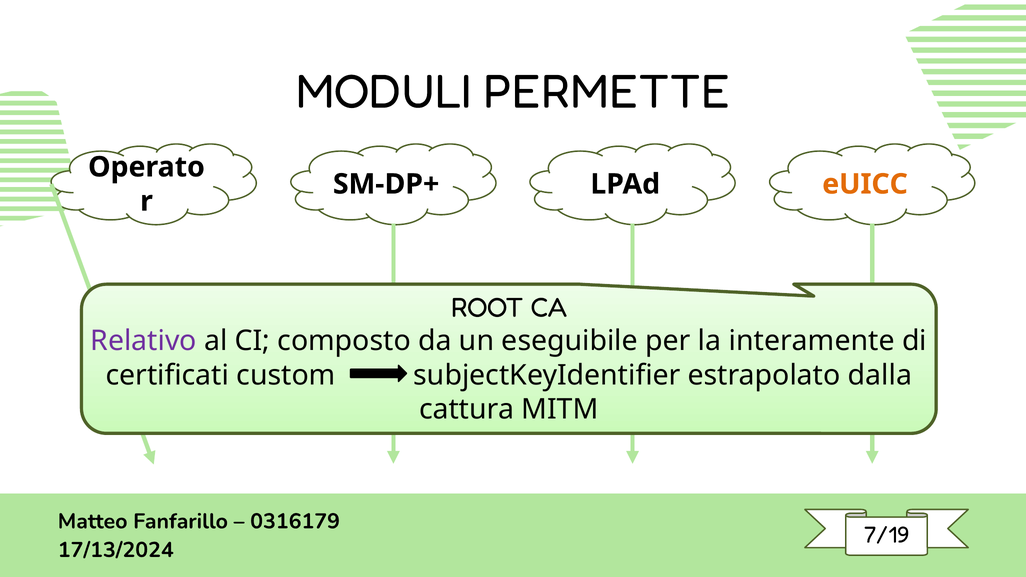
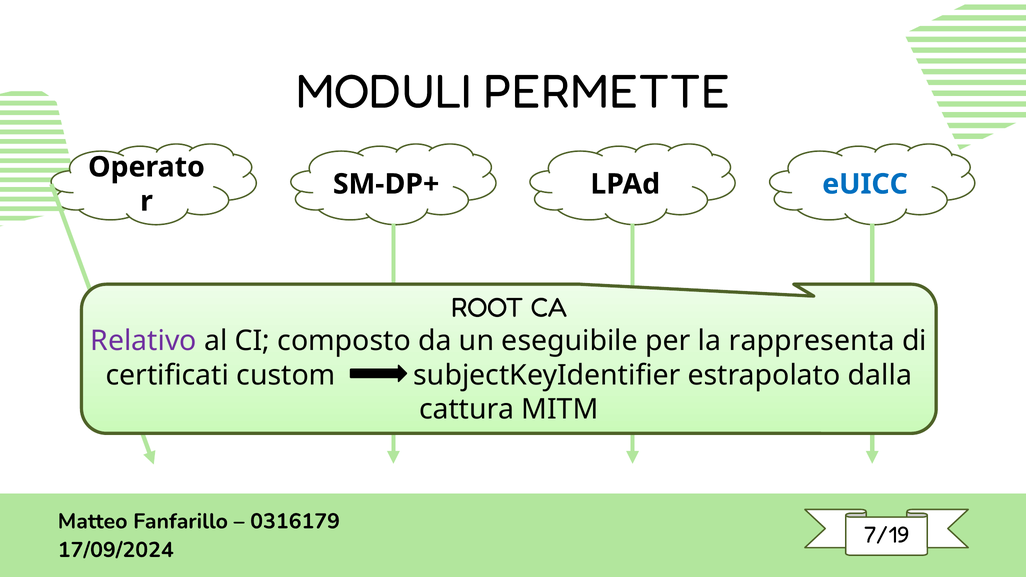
eUICC colour: orange -> blue (865, 184)
interamente: interamente -> rappresenta (812, 341)
17/13/2024: 17/13/2024 -> 17/09/2024 (116, 550)
